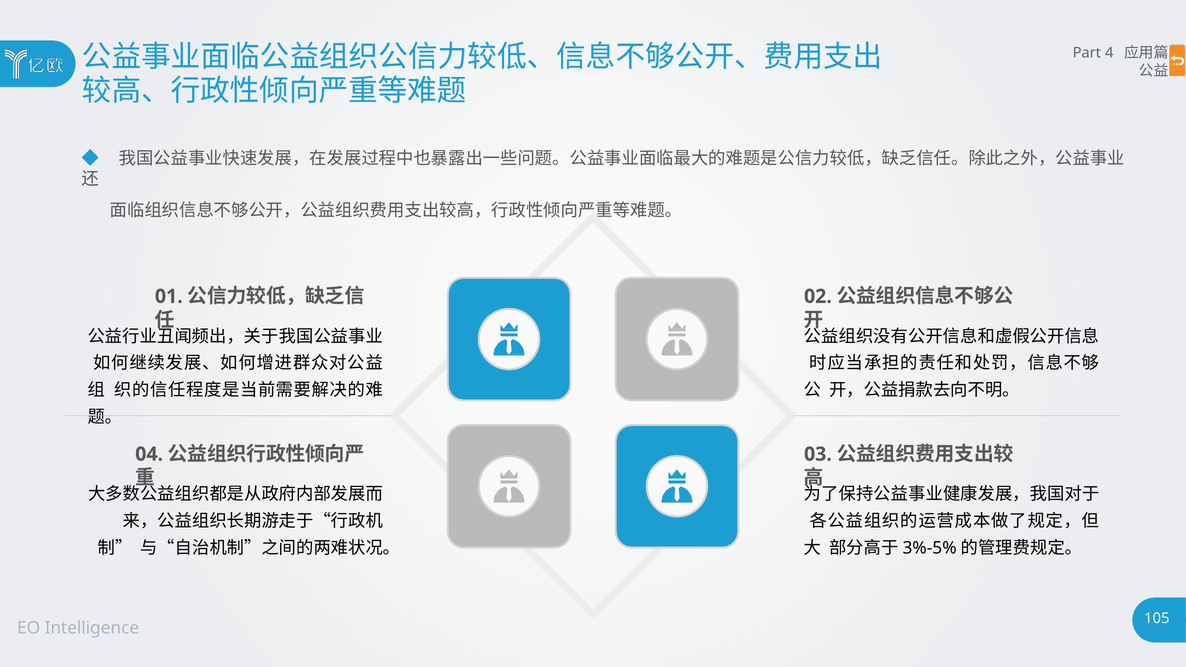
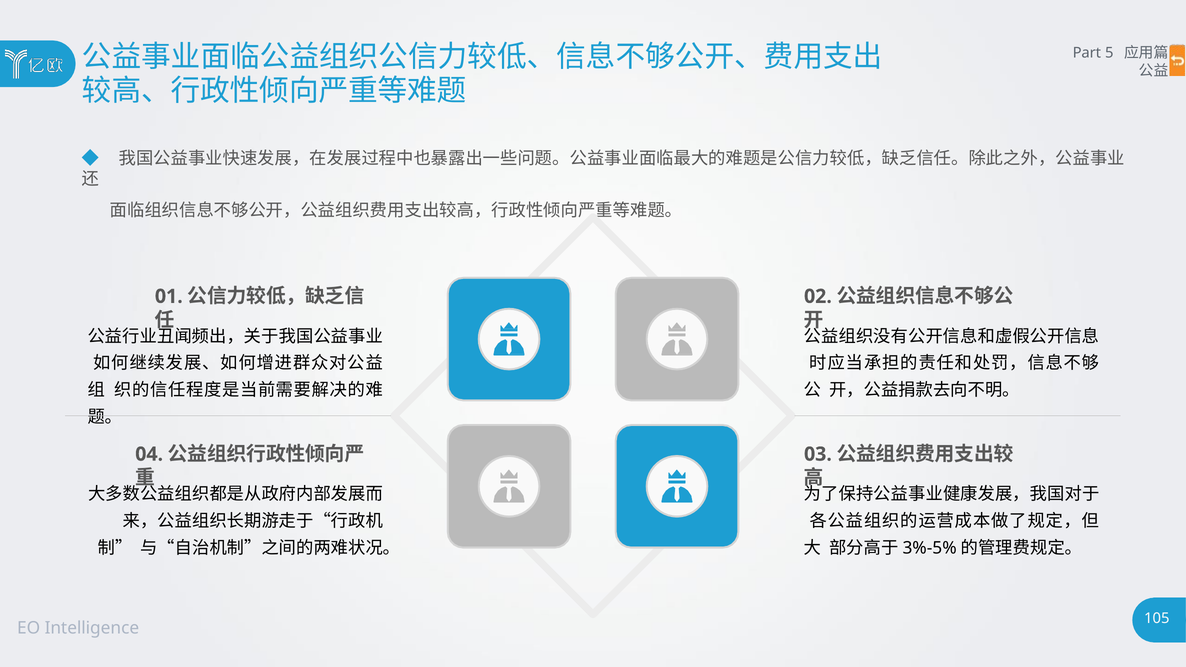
4: 4 -> 5 (1109, 53)
